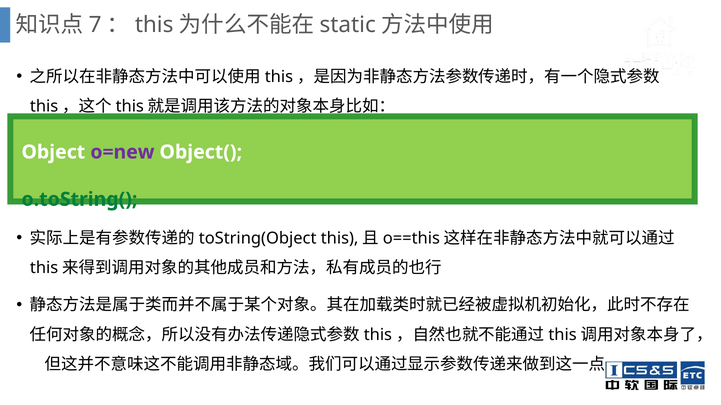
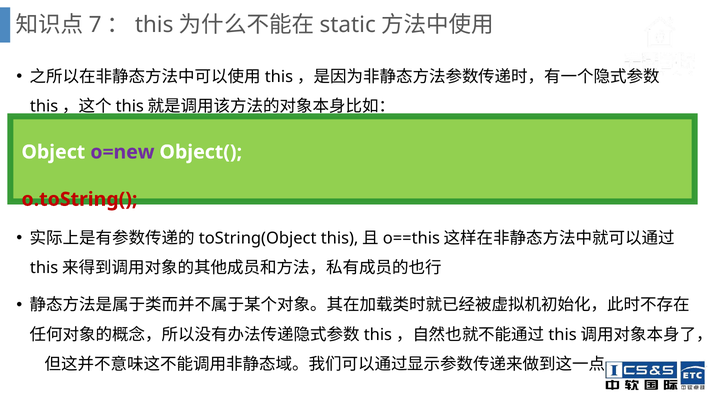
o.toString( colour: green -> red (79, 200)
